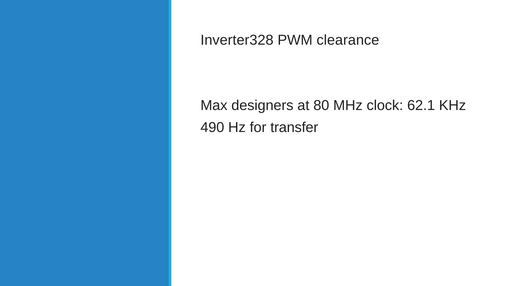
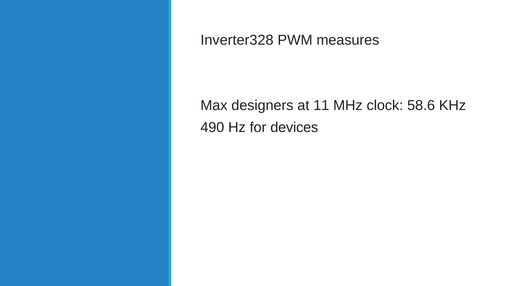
clearance: clearance -> measures (348, 40)
80: 80 -> 11 (321, 106)
62.1: 62.1 -> 58.6 (421, 106)
transfer: transfer -> devices (294, 127)
